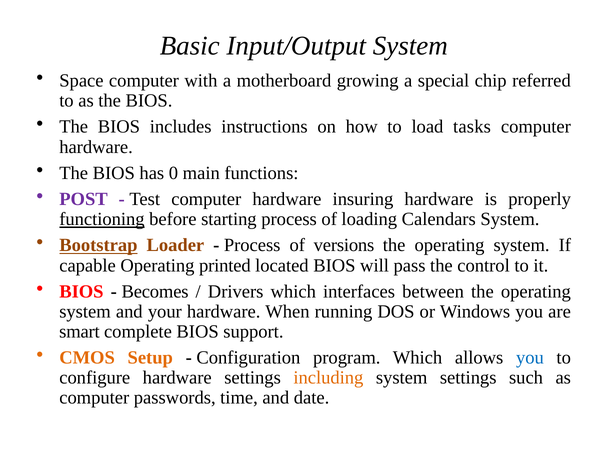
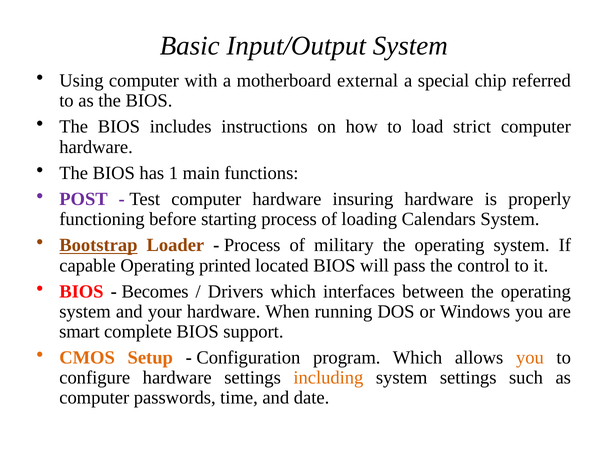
Space: Space -> Using (81, 81)
growing: growing -> external (368, 81)
tasks: tasks -> strict (472, 127)
0: 0 -> 1 (173, 173)
functioning underline: present -> none (102, 219)
versions: versions -> military (344, 245)
you colour: blue -> orange (530, 358)
